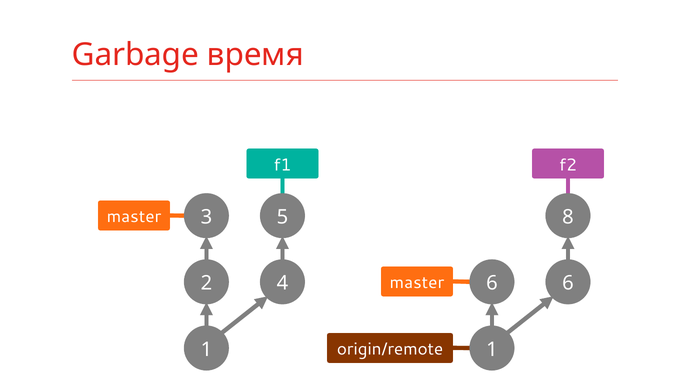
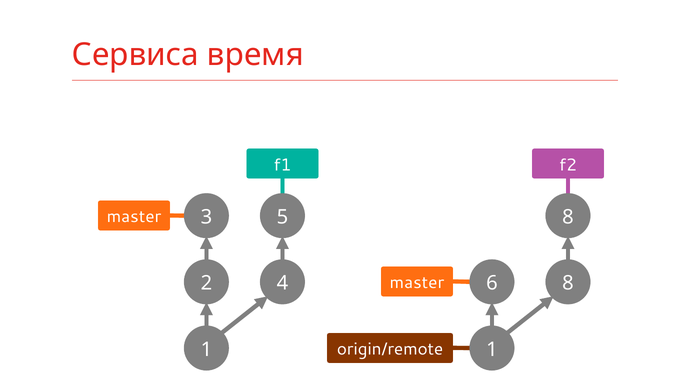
Garbage: Garbage -> Сервиса (135, 55)
master 6: 6 -> 8 (568, 283)
